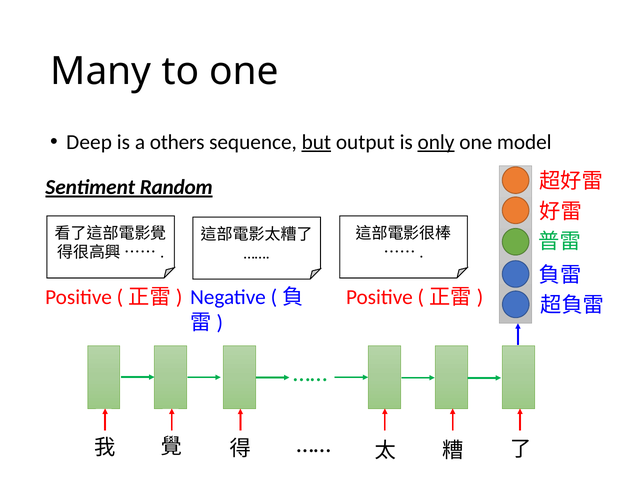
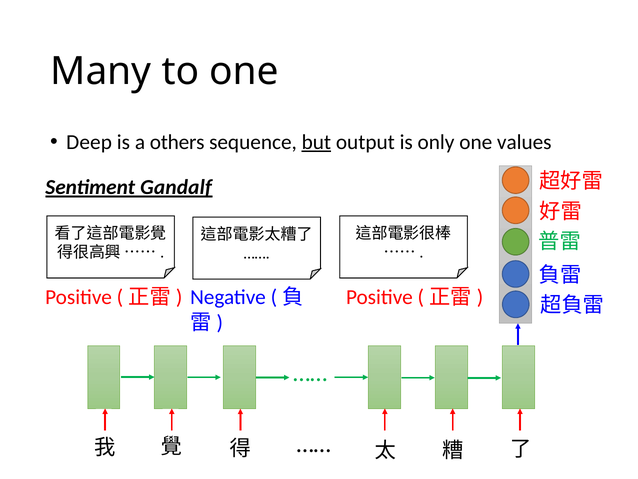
only underline: present -> none (436, 142)
model: model -> values (524, 142)
Random: Random -> Gandalf (176, 187)
